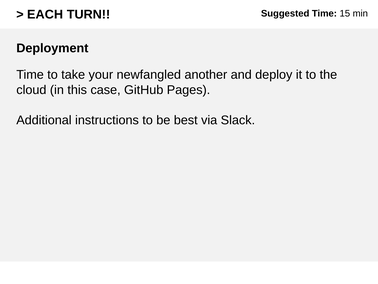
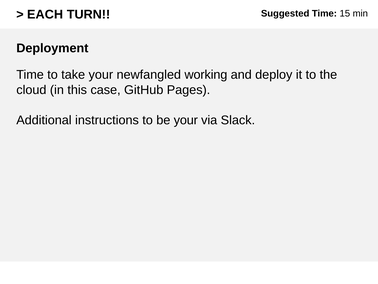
another: another -> working (206, 75)
be best: best -> your (186, 120)
